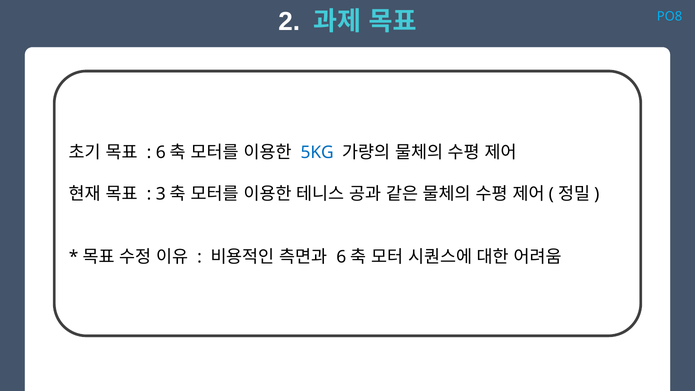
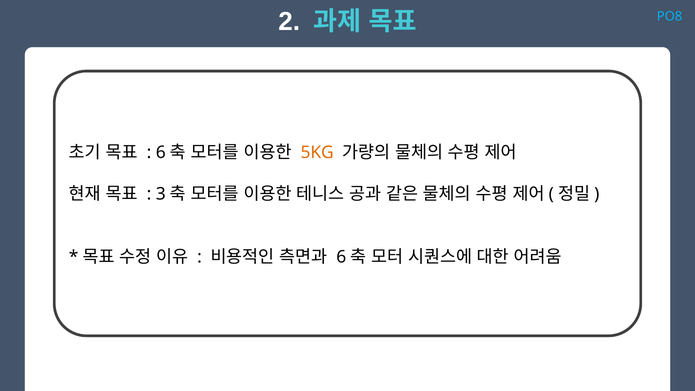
5KG colour: blue -> orange (317, 152)
